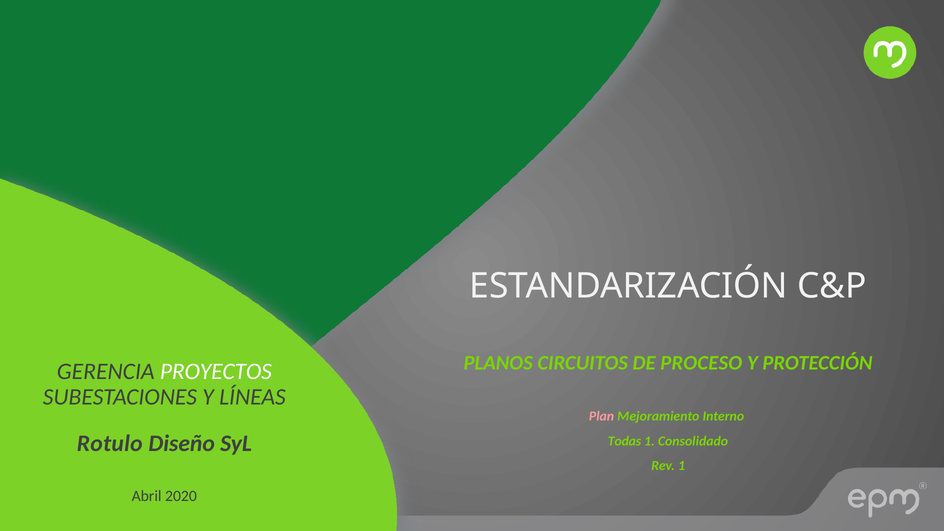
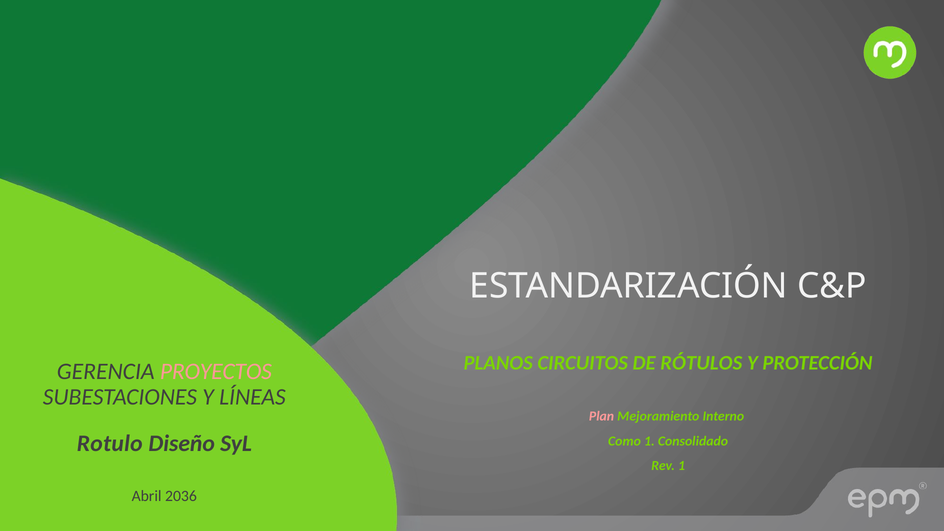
PROCESO: PROCESO -> RÓTULOS (701, 363)
PROYECTOS colour: white -> pink (216, 372)
Todas: Todas -> Como (624, 441)
2020: 2020 -> 2036 (181, 496)
